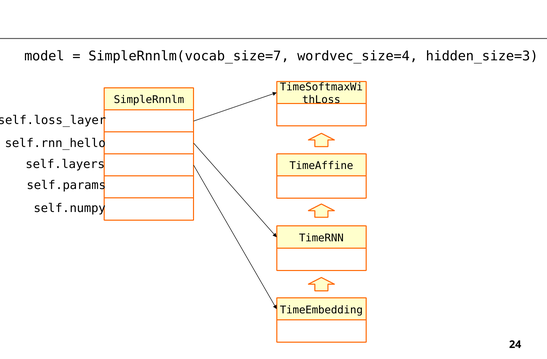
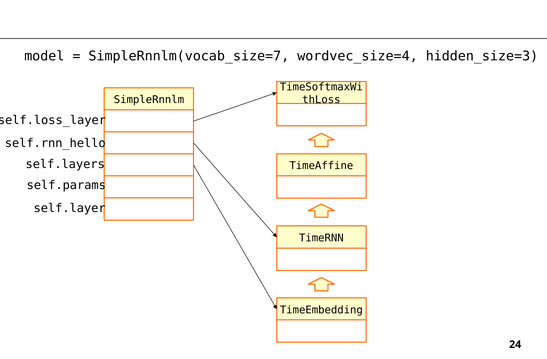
self.numpy: self.numpy -> self.layer (70, 208)
